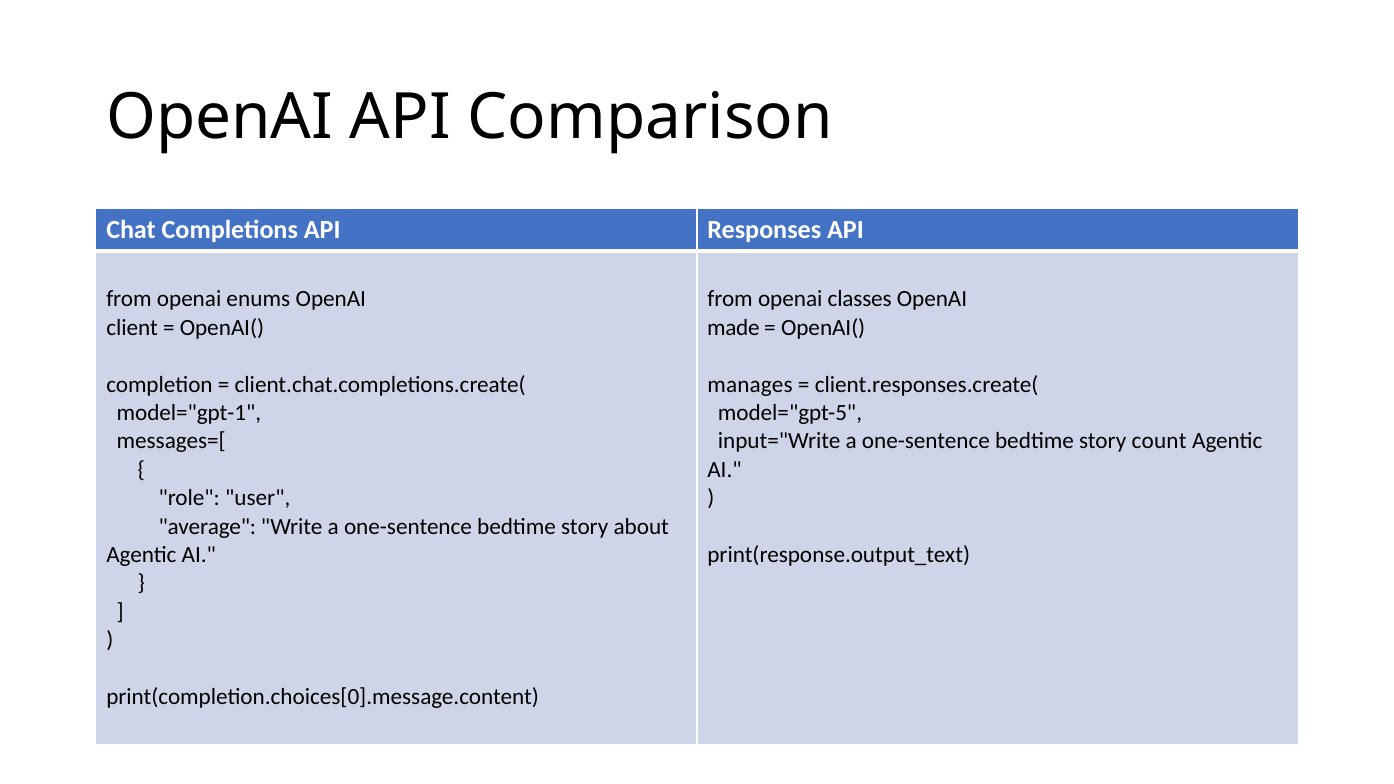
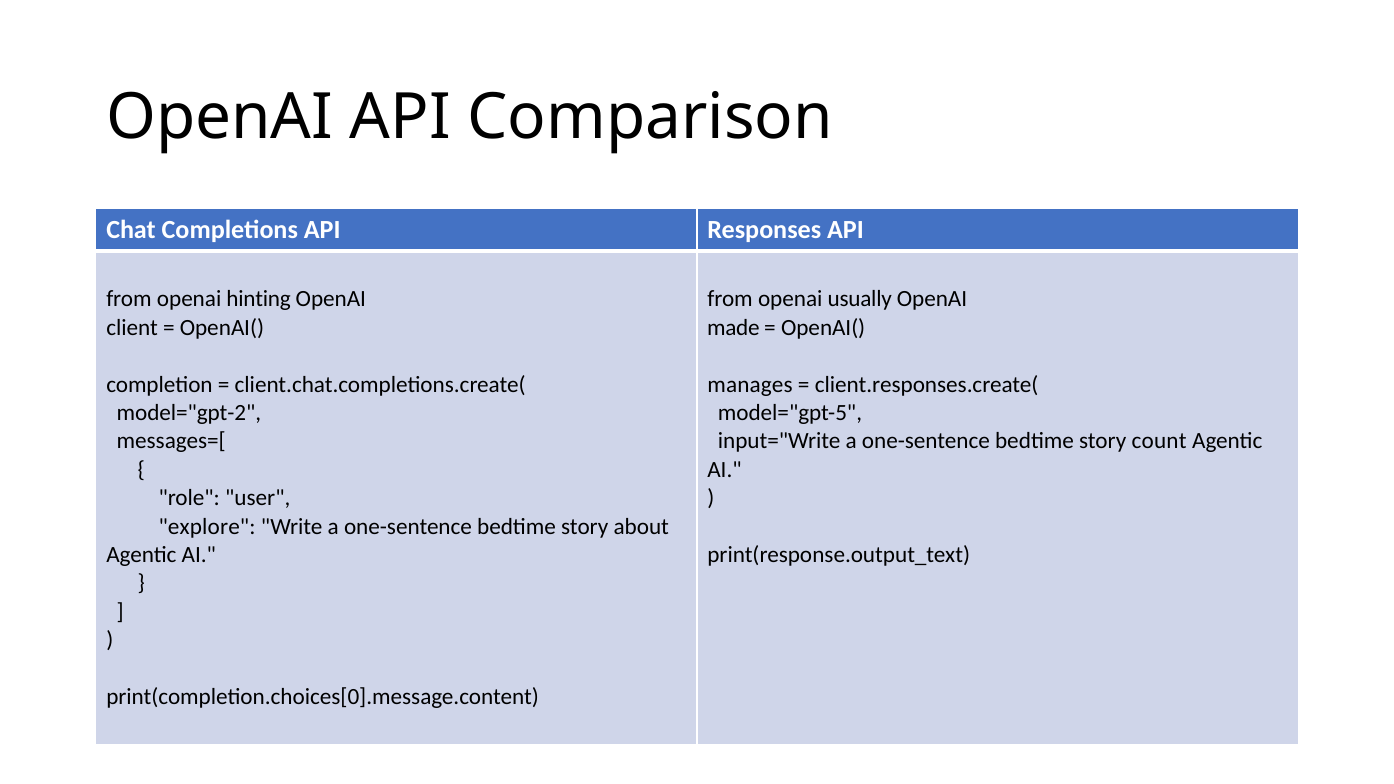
enums: enums -> hinting (259, 299)
classes: classes -> usually (860, 299)
model="gpt-1: model="gpt-1 -> model="gpt-2 (189, 413)
average: average -> explore (207, 526)
